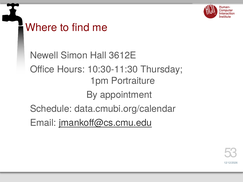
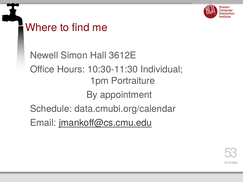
Thursday: Thursday -> Individual (162, 69)
